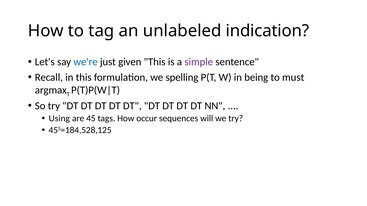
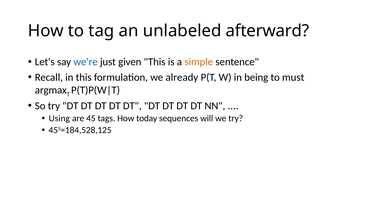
indication: indication -> afterward (267, 31)
simple colour: purple -> orange (199, 62)
spelling: spelling -> already (182, 77)
occur: occur -> today (147, 119)
